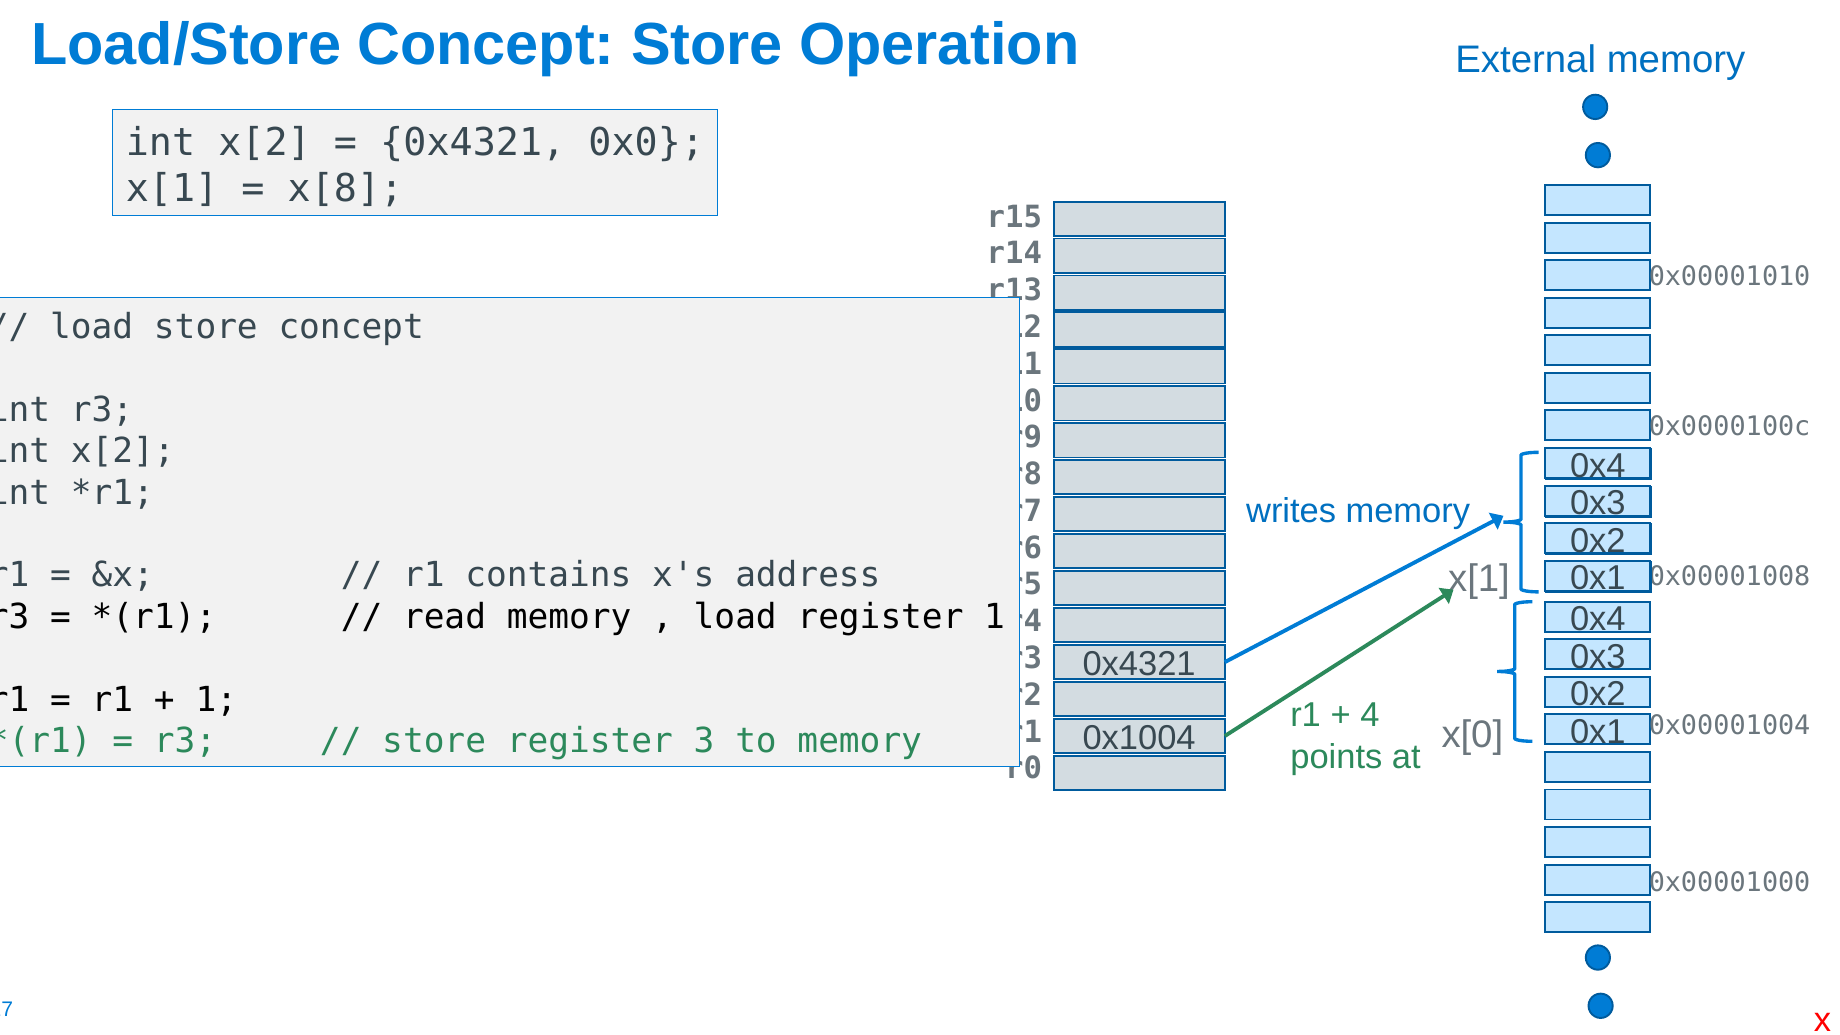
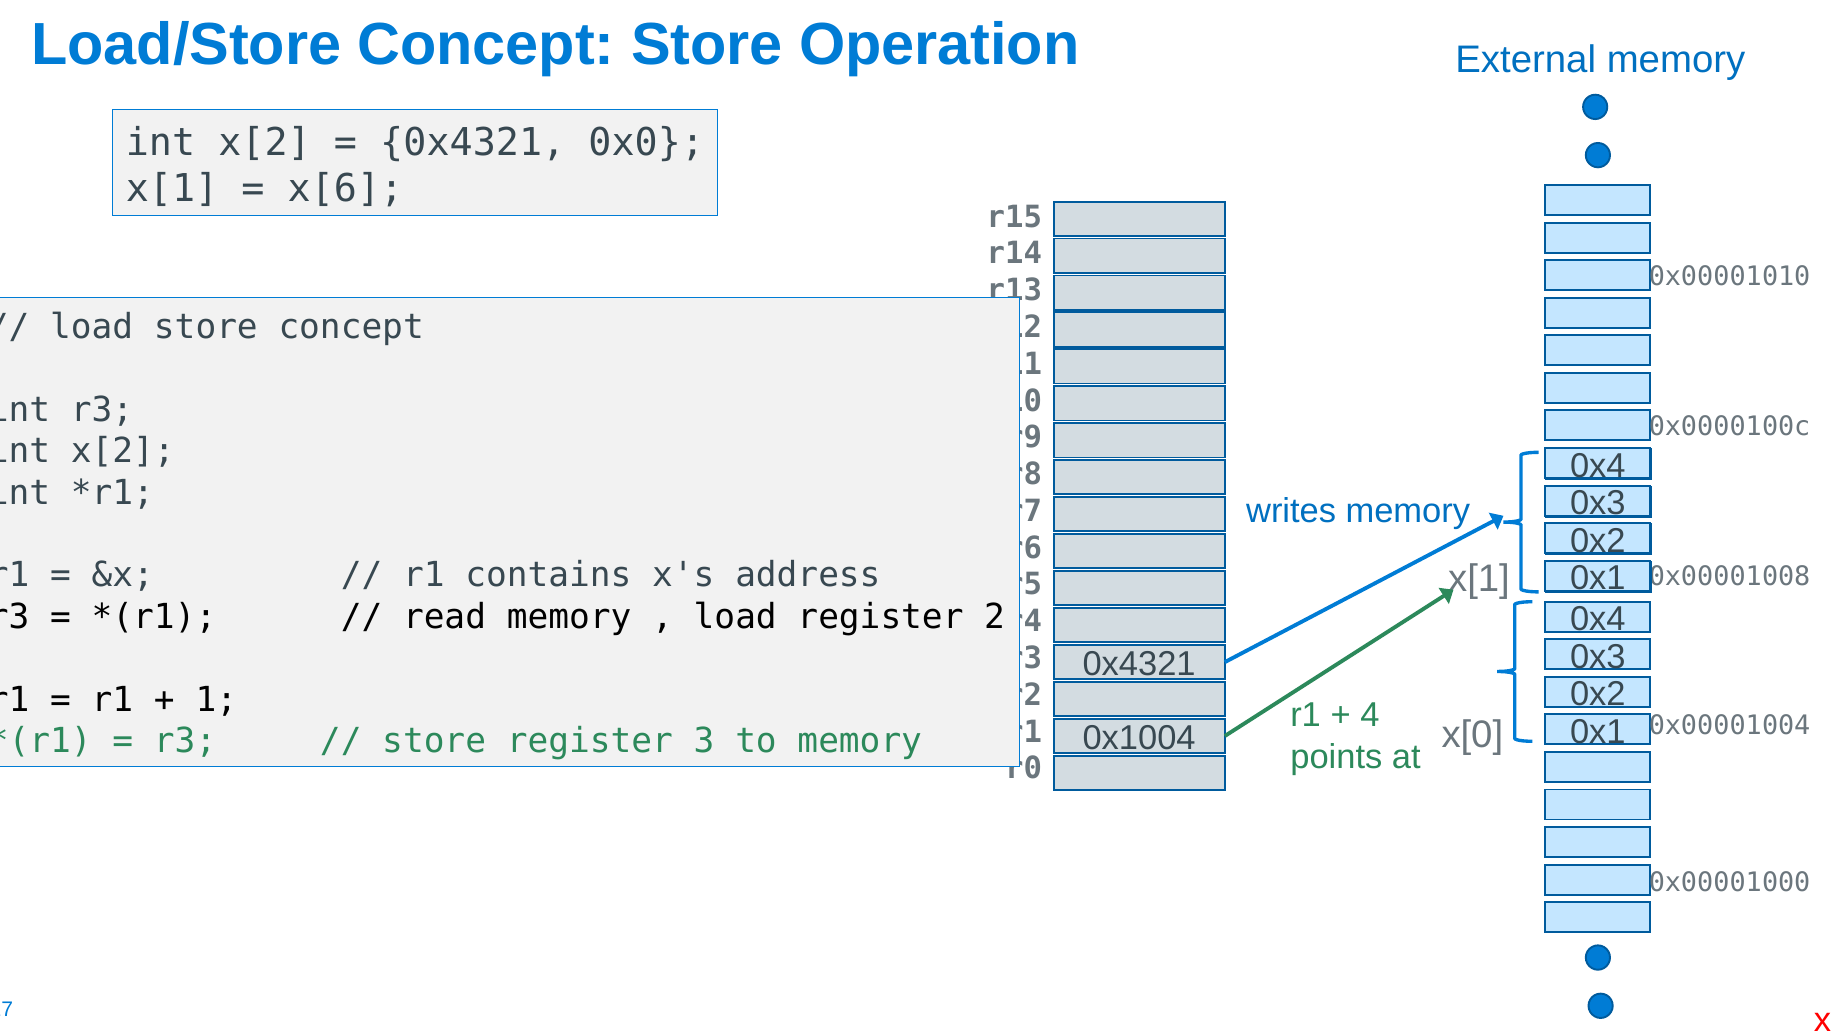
x[8: x[8 -> x[6 (345, 188)
register 1: 1 -> 2 (995, 617)
